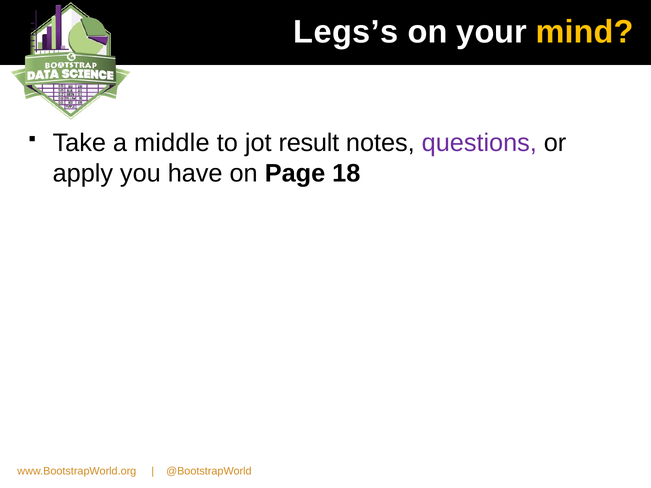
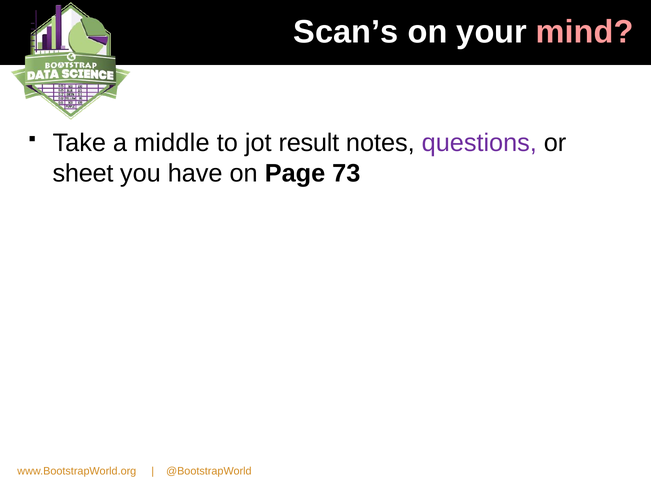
Legs’s: Legs’s -> Scan’s (346, 32)
mind colour: yellow -> pink (585, 32)
apply: apply -> sheet (83, 173)
18: 18 -> 73 (346, 173)
